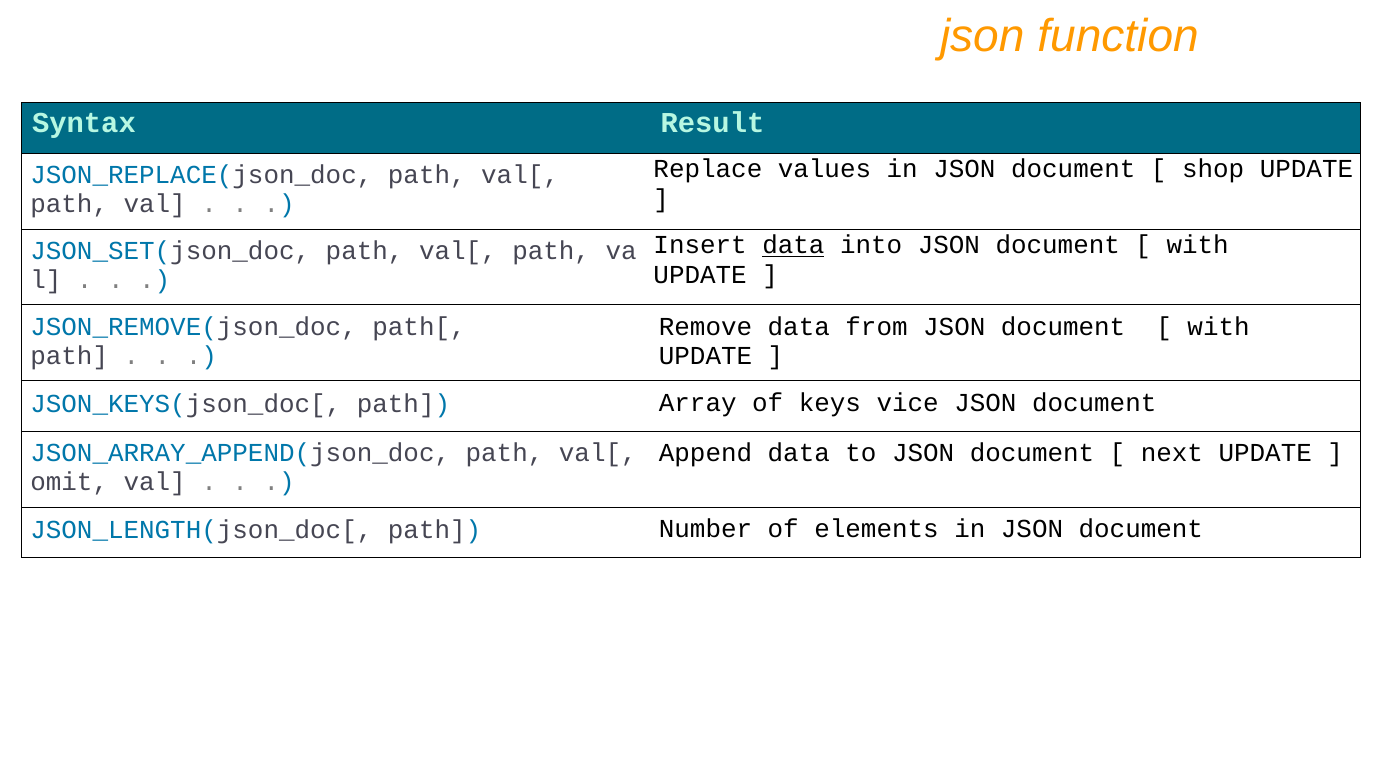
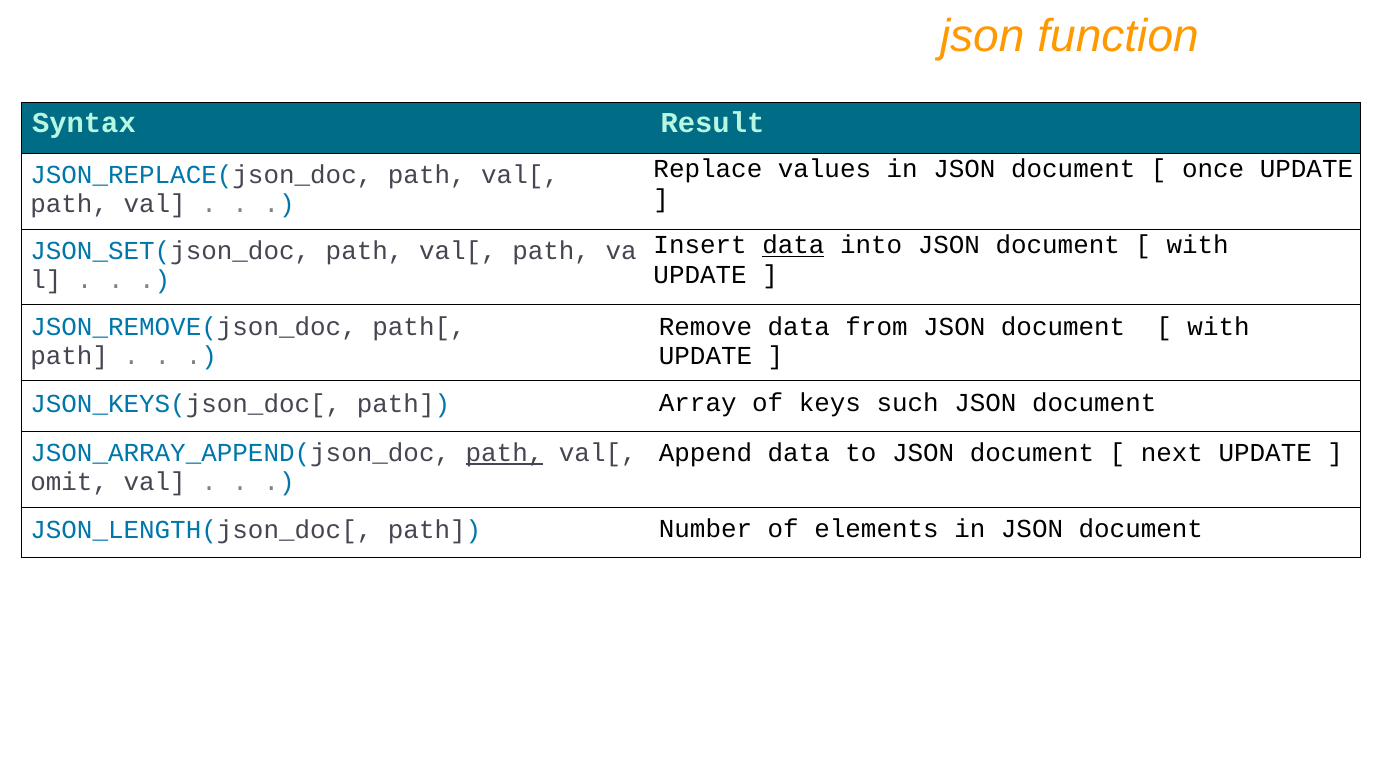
shop: shop -> once (1213, 169)
vice: vice -> such (908, 403)
path underline: none -> present (505, 453)
